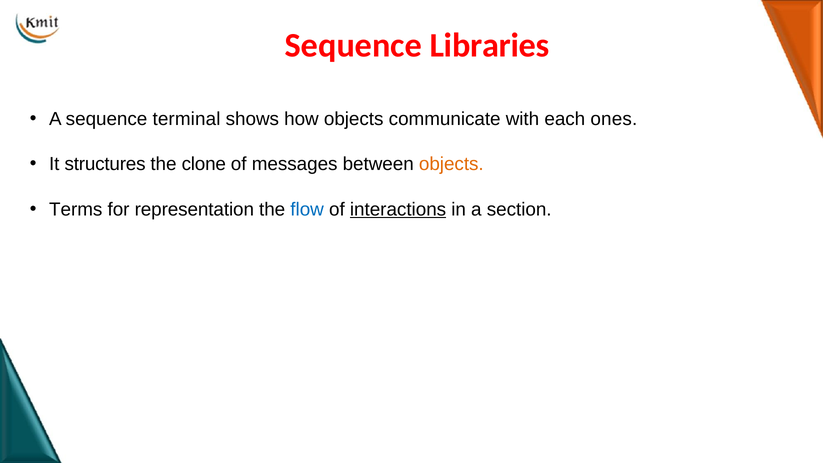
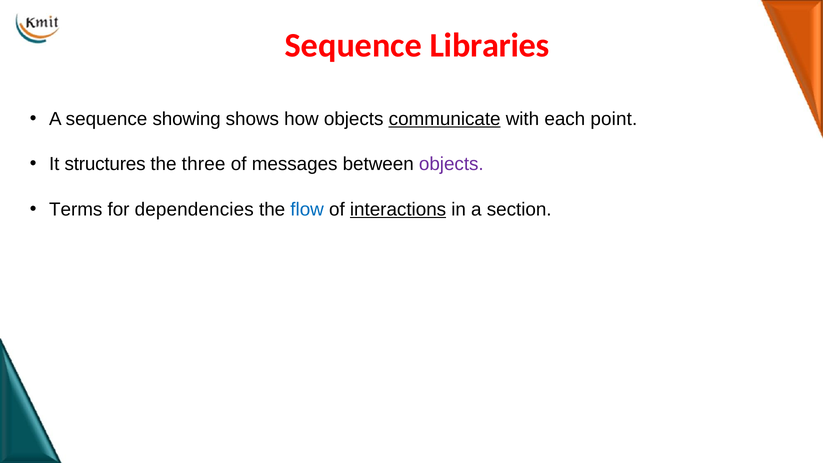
terminal: terminal -> showing (187, 119)
communicate underline: none -> present (445, 119)
ones: ones -> point (614, 119)
clone: clone -> three (204, 164)
objects colour: orange -> purple (451, 164)
representation: representation -> dependencies (194, 209)
